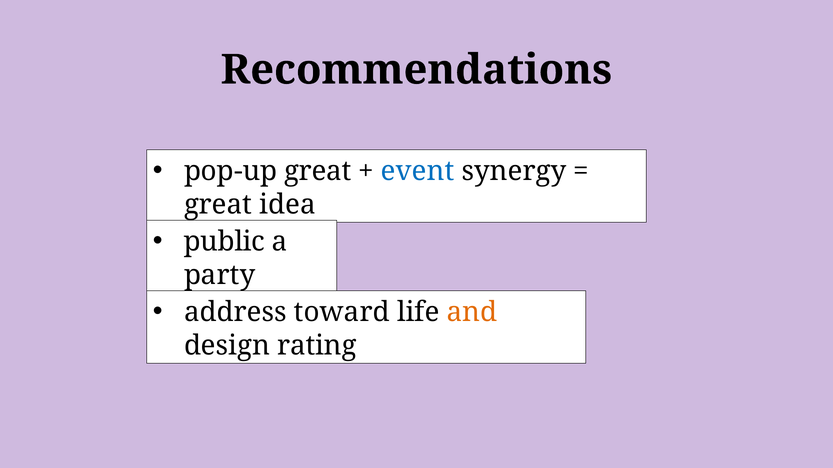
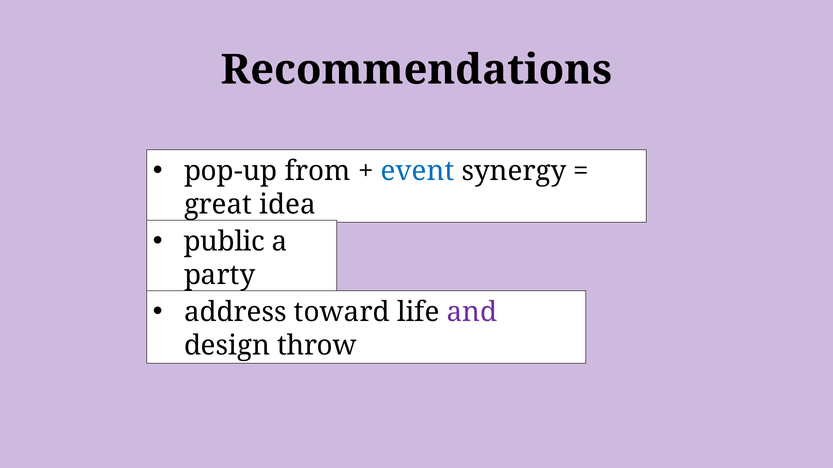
pop-up great: great -> from (318, 171)
and colour: orange -> purple (472, 313)
rating: rating -> throw (317, 346)
